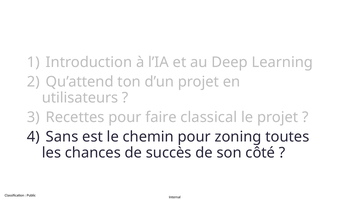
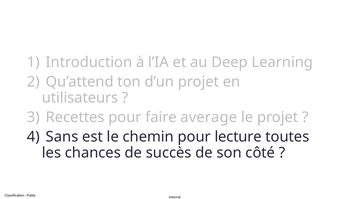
classical: classical -> average (209, 117)
zoning: zoning -> lecture (238, 137)
